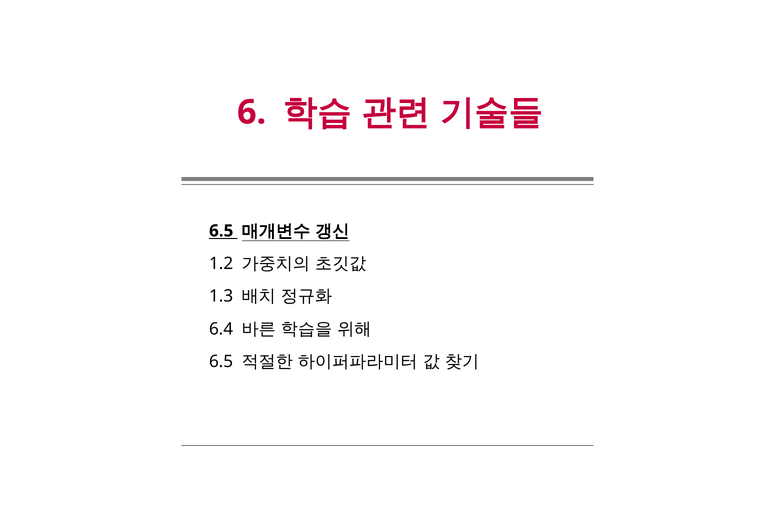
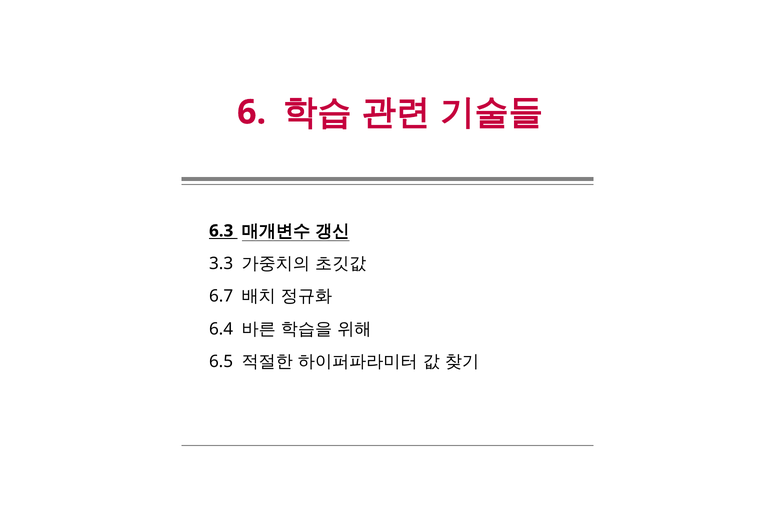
6.5: 6.5 -> 6.3 (221, 231)
1.2: 1.2 -> 3.3 (221, 264)
1.3: 1.3 -> 6.7 (221, 296)
